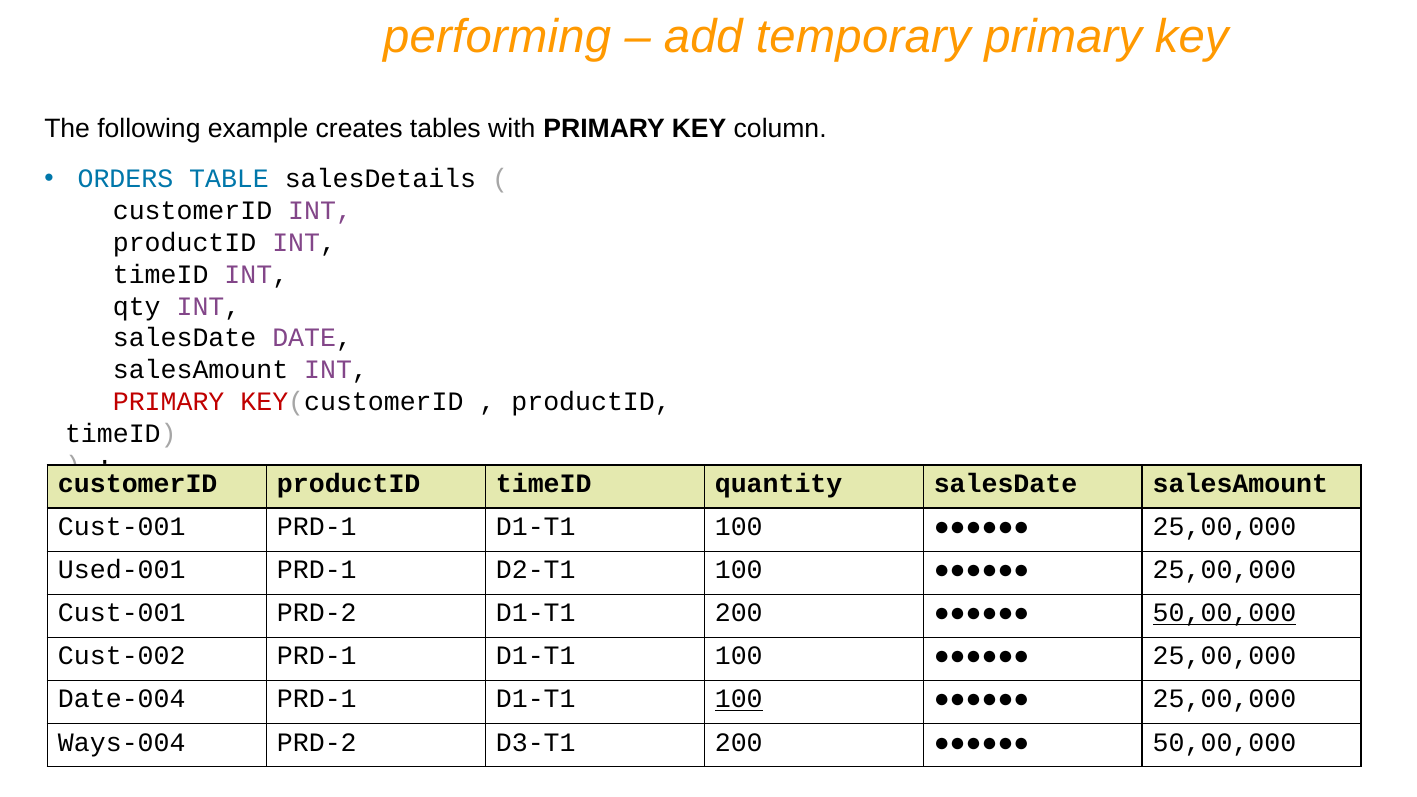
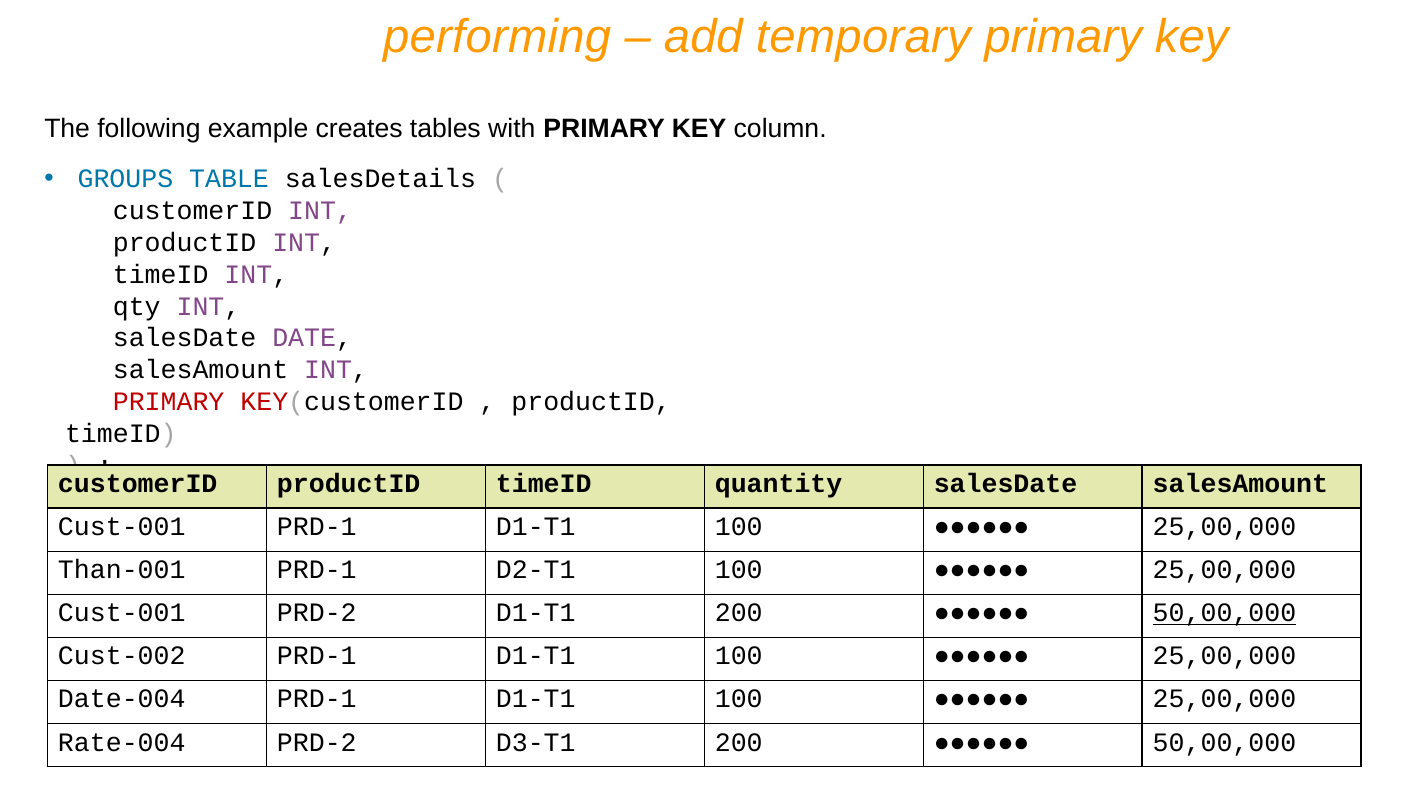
ORDERS: ORDERS -> GROUPS (125, 179)
Used-001: Used-001 -> Than-001 (122, 570)
100 underline: present -> none (739, 699)
Ways-004: Ways-004 -> Rate-004 (122, 742)
